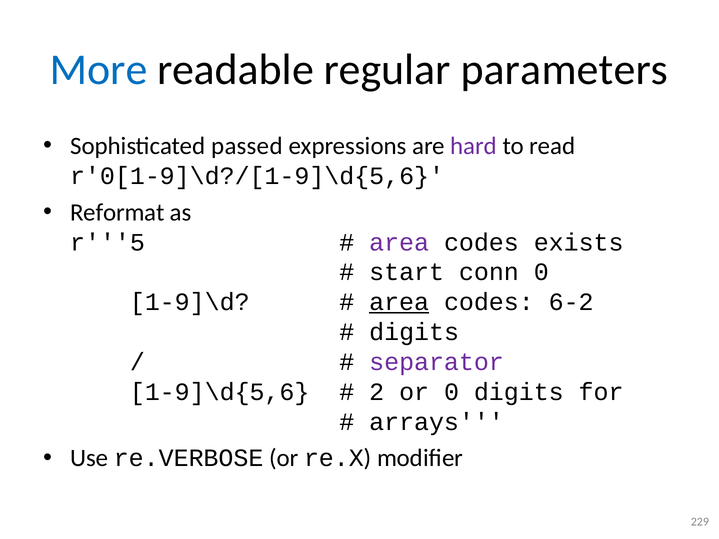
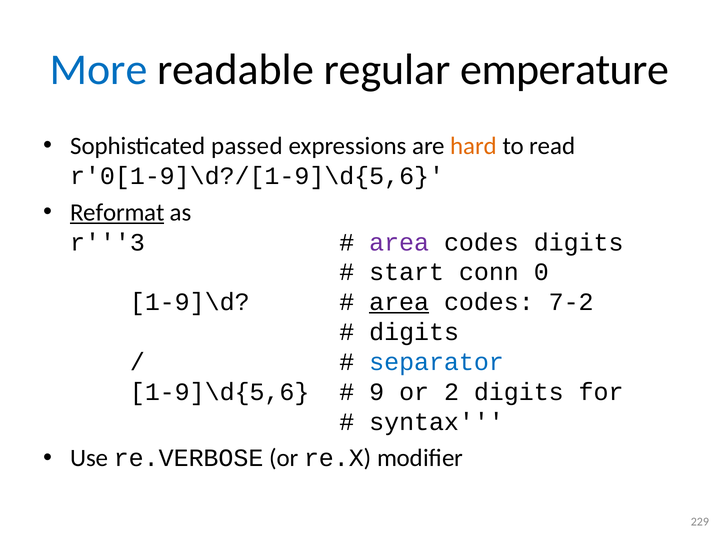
parameters: parameters -> emperature (565, 70)
hard colour: purple -> orange (474, 146)
Reformat underline: none -> present (117, 212)
r'''5: r'''5 -> r'''3 (108, 242)
codes exists: exists -> digits (579, 242)
6-2: 6-2 -> 7-2 (571, 302)
separator colour: purple -> blue (437, 362)
2: 2 -> 9 (377, 392)
or 0: 0 -> 2 (451, 392)
arrays: arrays -> syntax (437, 422)
